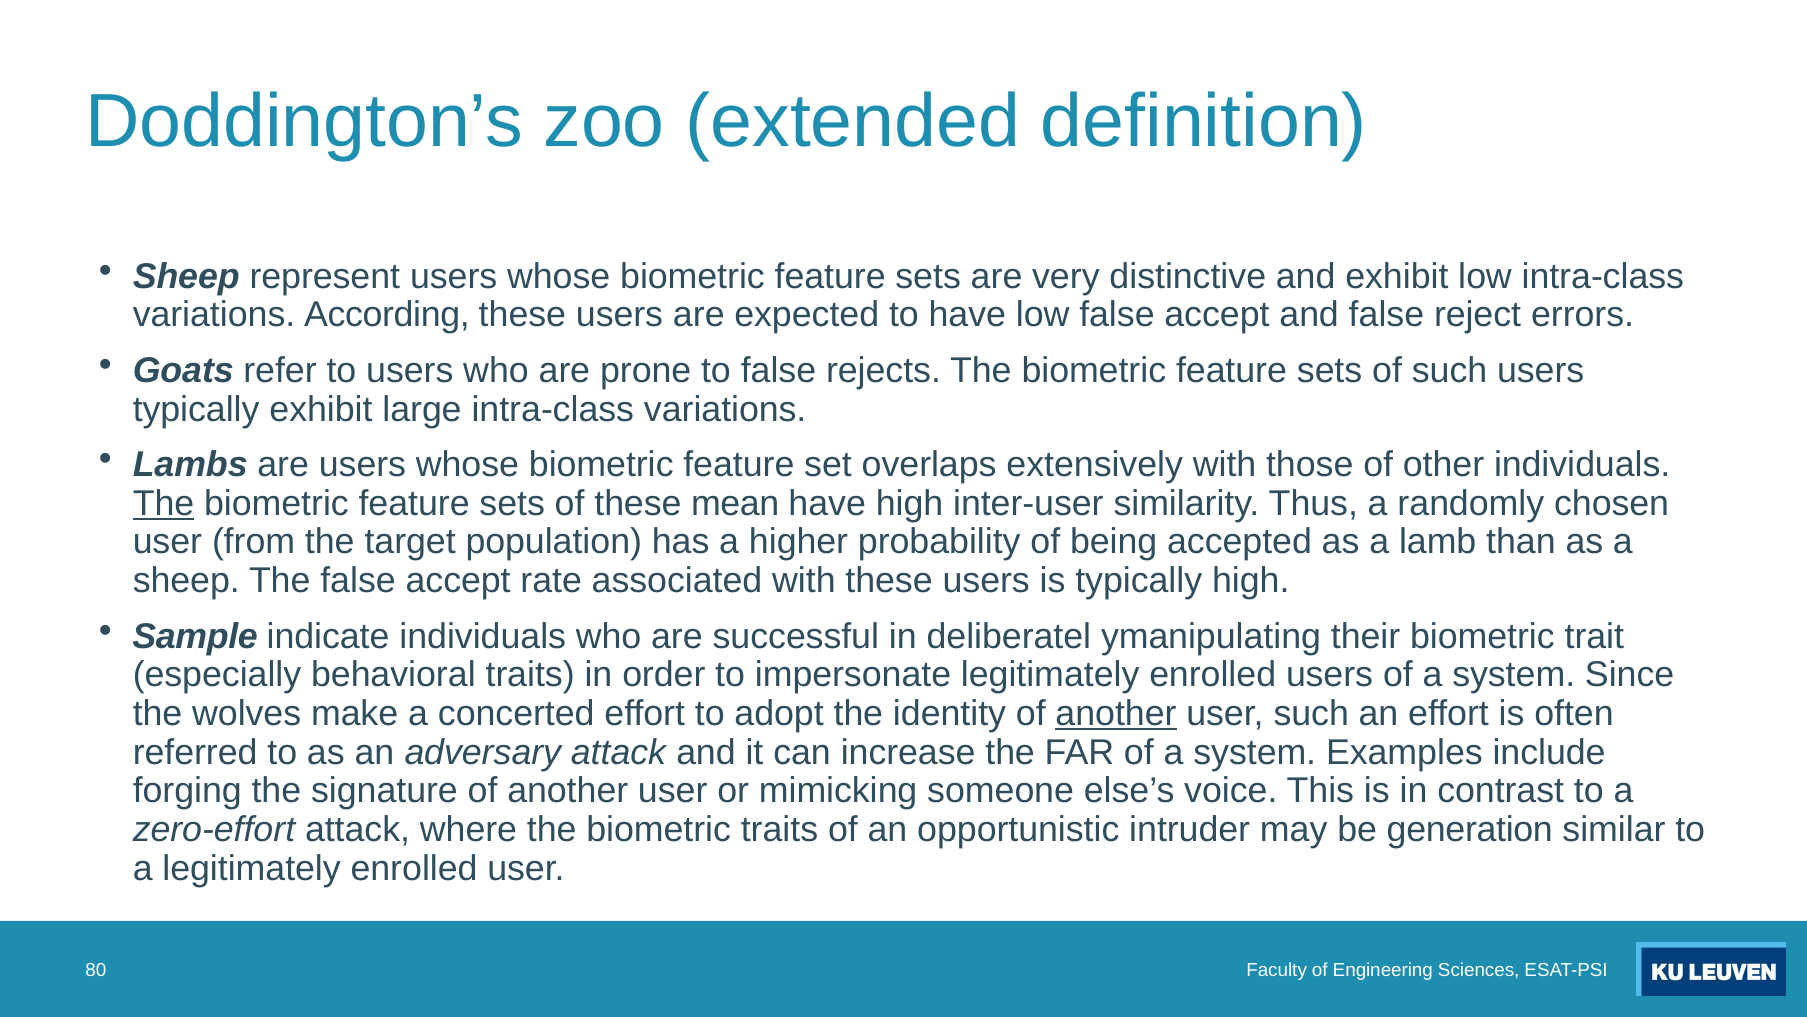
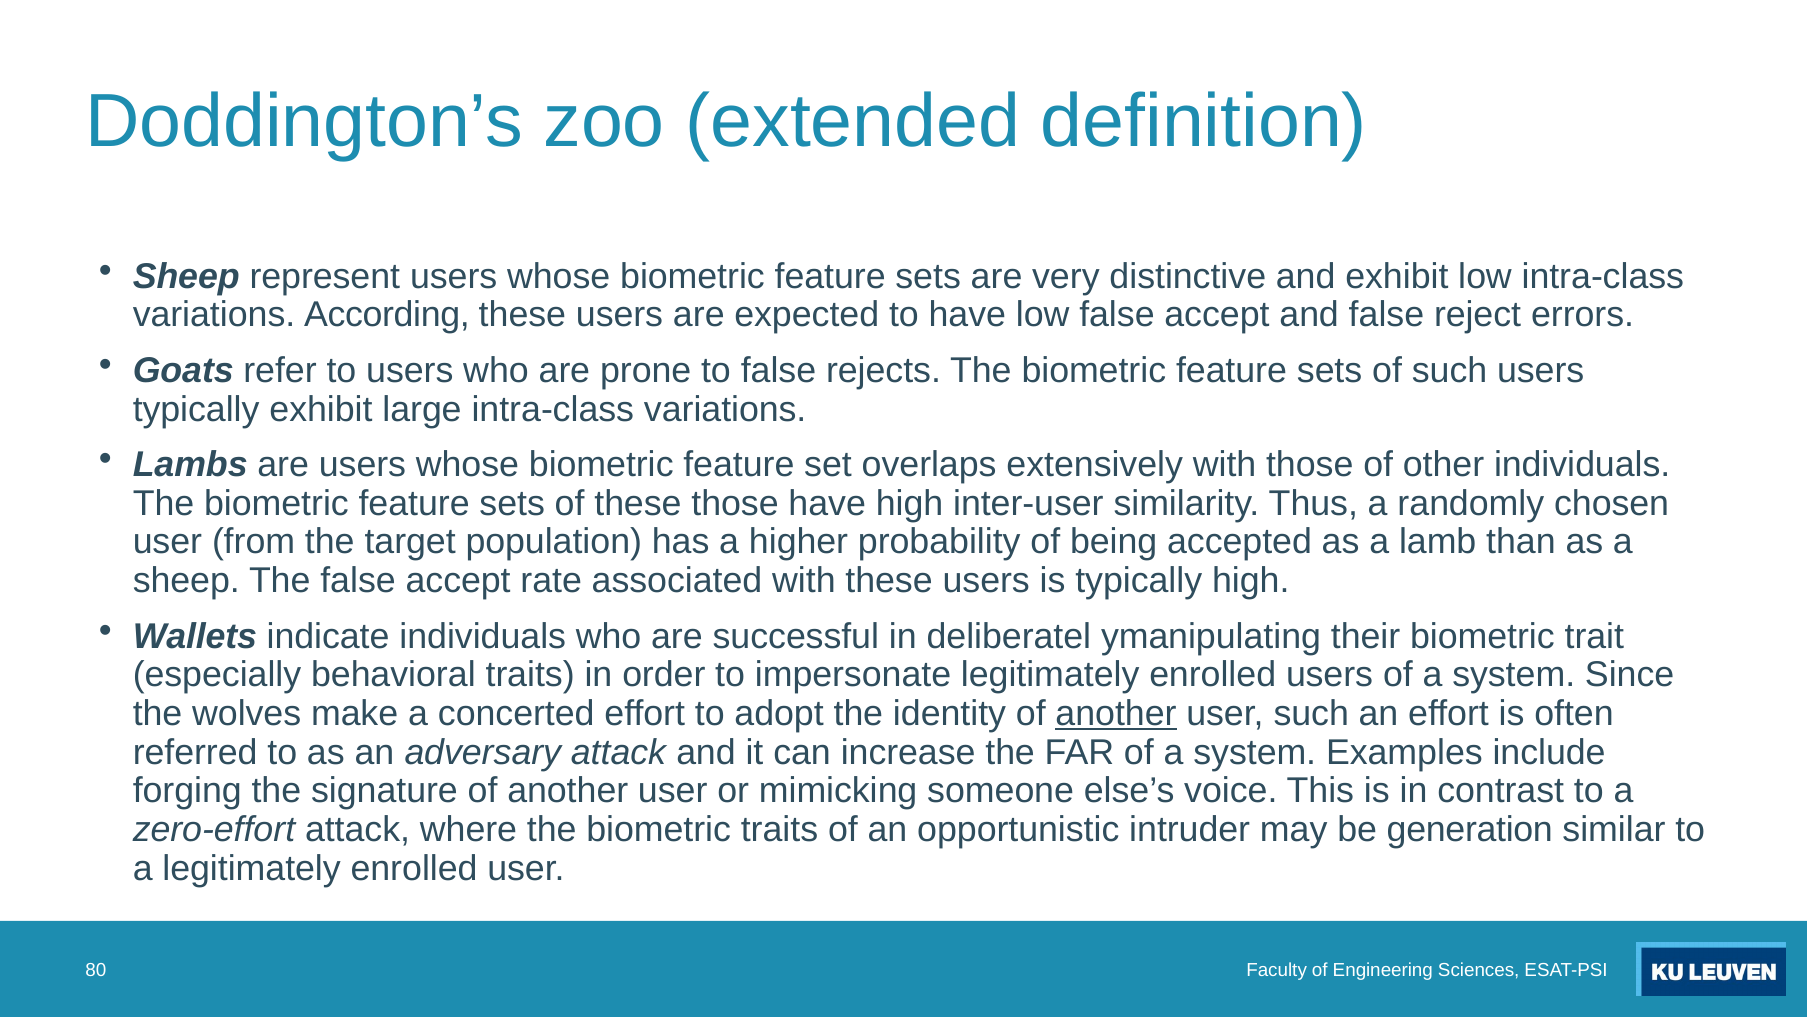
The underline: present -> none (164, 503)
these mean: mean -> those (735, 503)
Sample: Sample -> Wallets (195, 636)
